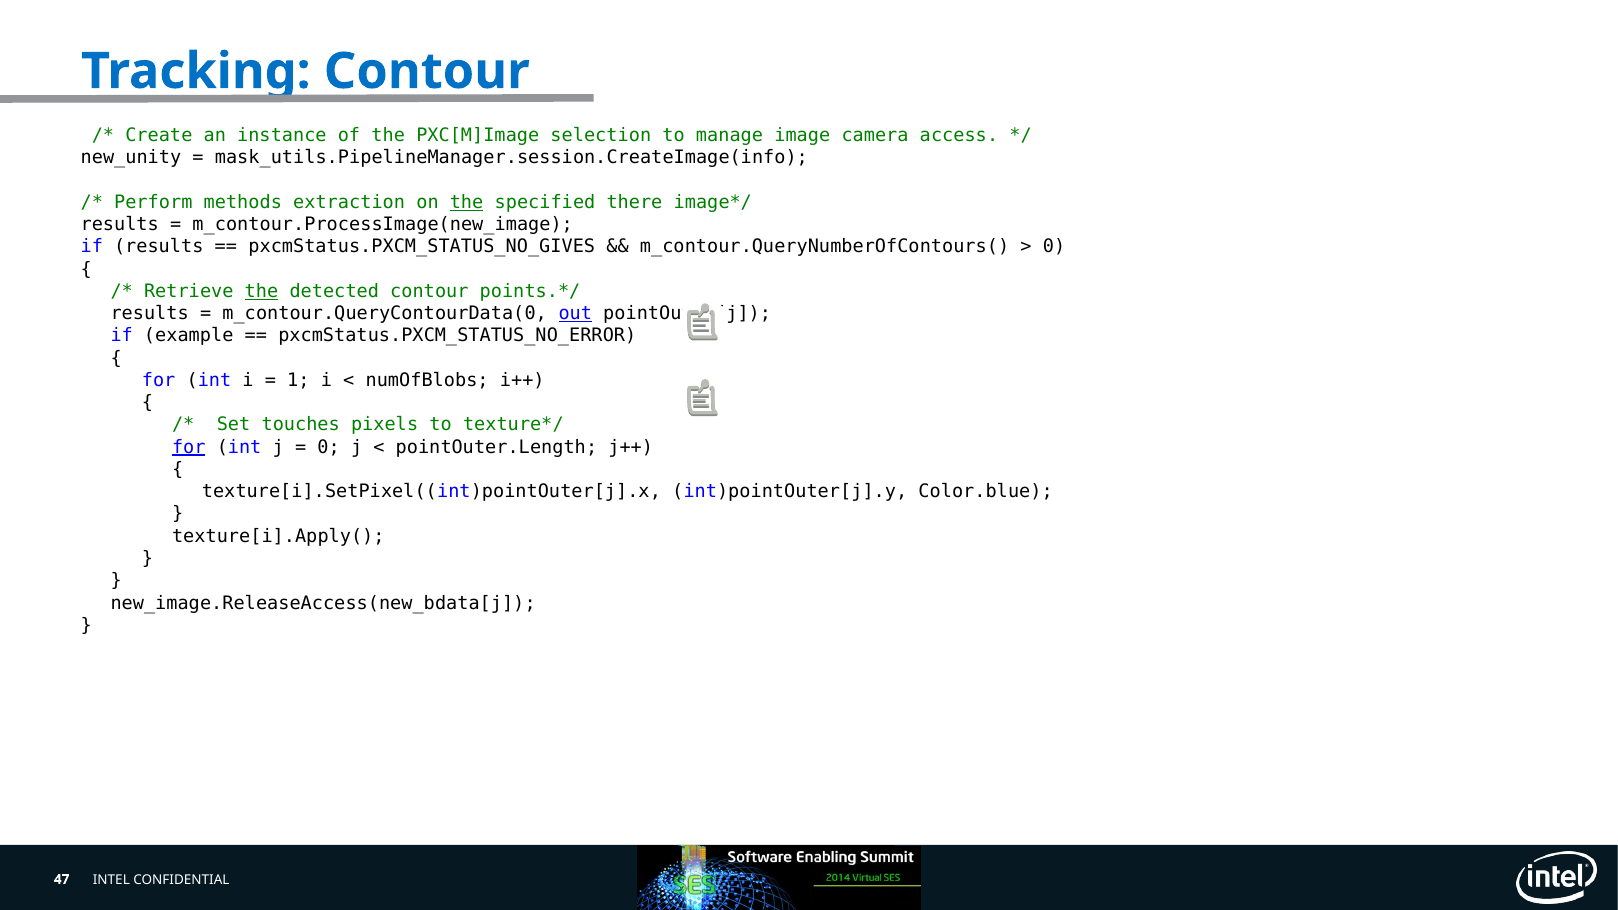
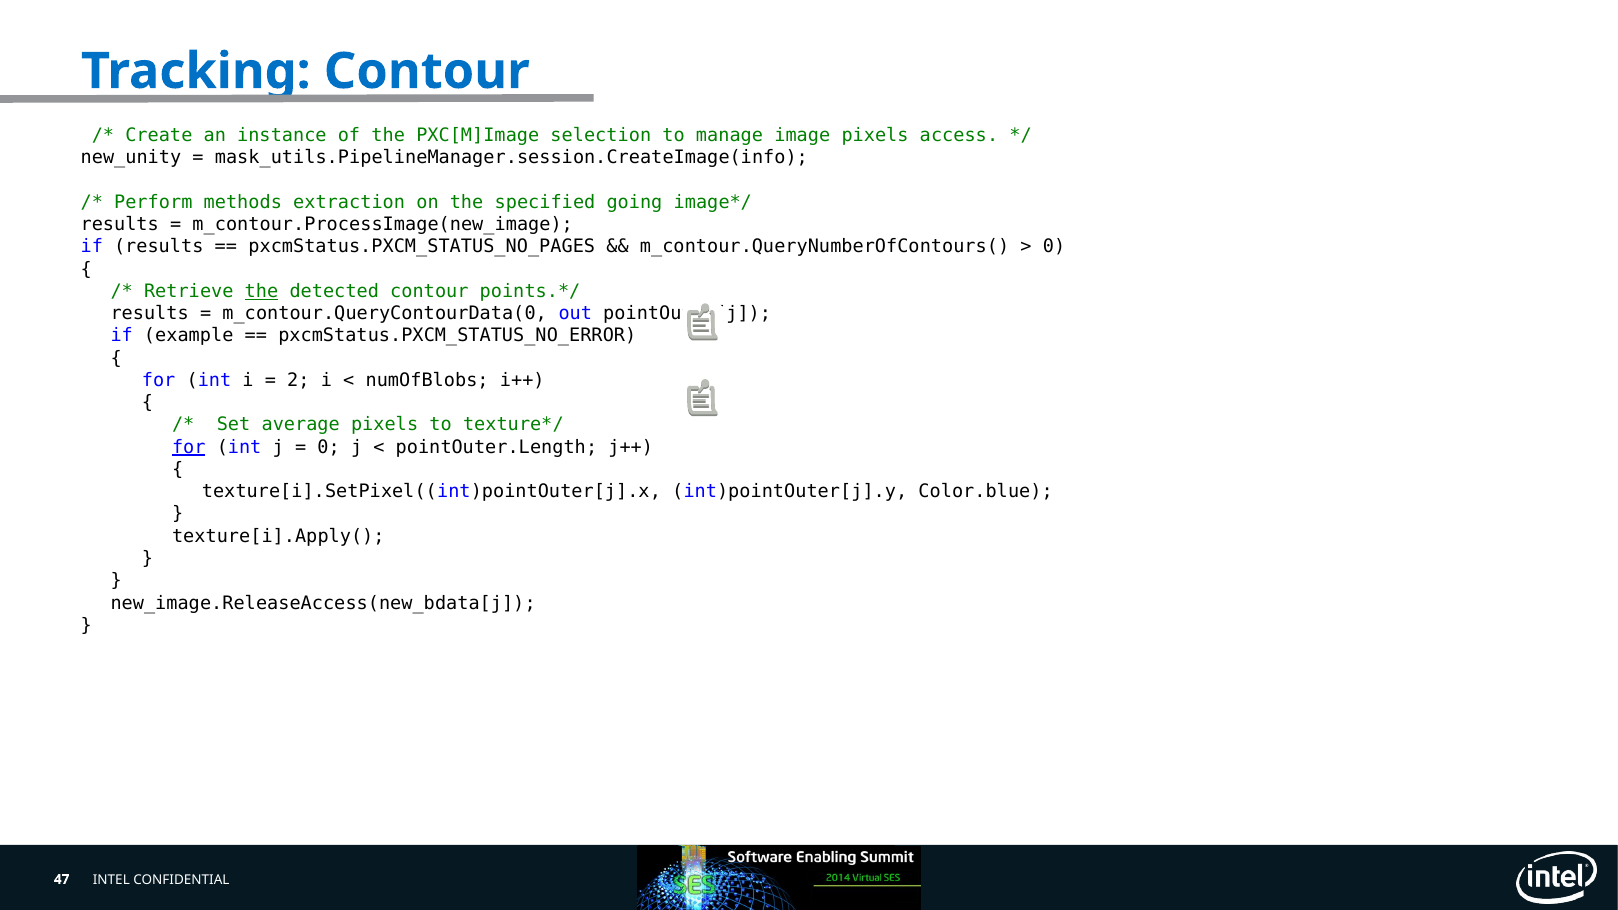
image camera: camera -> pixels (875, 135)
the underline: present -> none (467, 202)
there: there -> going (634, 202)
pxcmStatus.PXCM_STATUS_NO_GIVES: pxcmStatus.PXCM_STATUS_NO_GIVES -> pxcmStatus.PXCM_STATUS_NO_PAGES (422, 247)
out underline: present -> none (575, 314)
1: 1 -> 2 (298, 380)
touches: touches -> average (301, 425)
